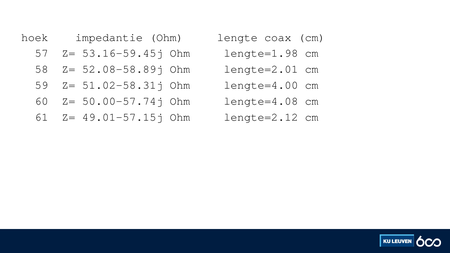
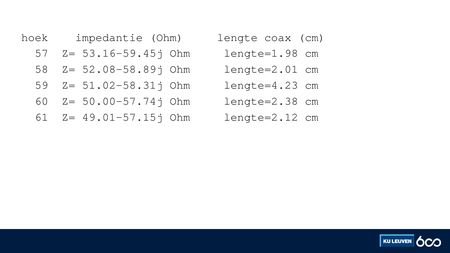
lengte=4.00: lengte=4.00 -> lengte=4.23 (261, 85)
lengte=4.08: lengte=4.08 -> lengte=2.38 (261, 101)
